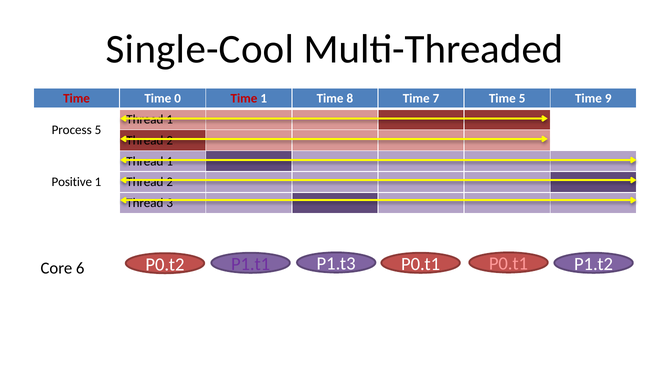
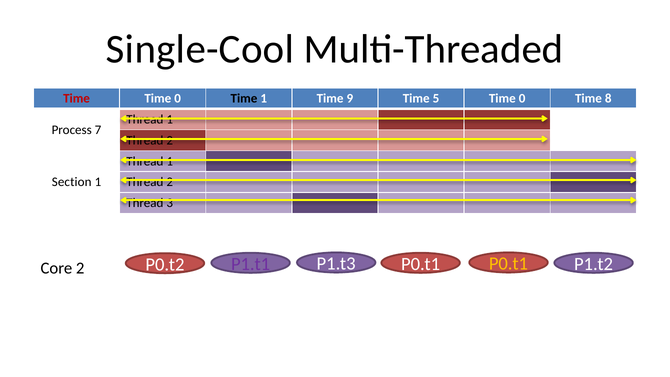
Time colour: red -> black (244, 99)
8: 8 -> 9 (350, 99)
7: 7 -> 5 (436, 99)
5: 5 -> 0 (522, 99)
9: 9 -> 8 (608, 99)
Process 5: 5 -> 7 (98, 130)
Positive: Positive -> Section (72, 182)
P0.t1 colour: pink -> yellow (508, 264)
Core 6: 6 -> 2 (80, 268)
